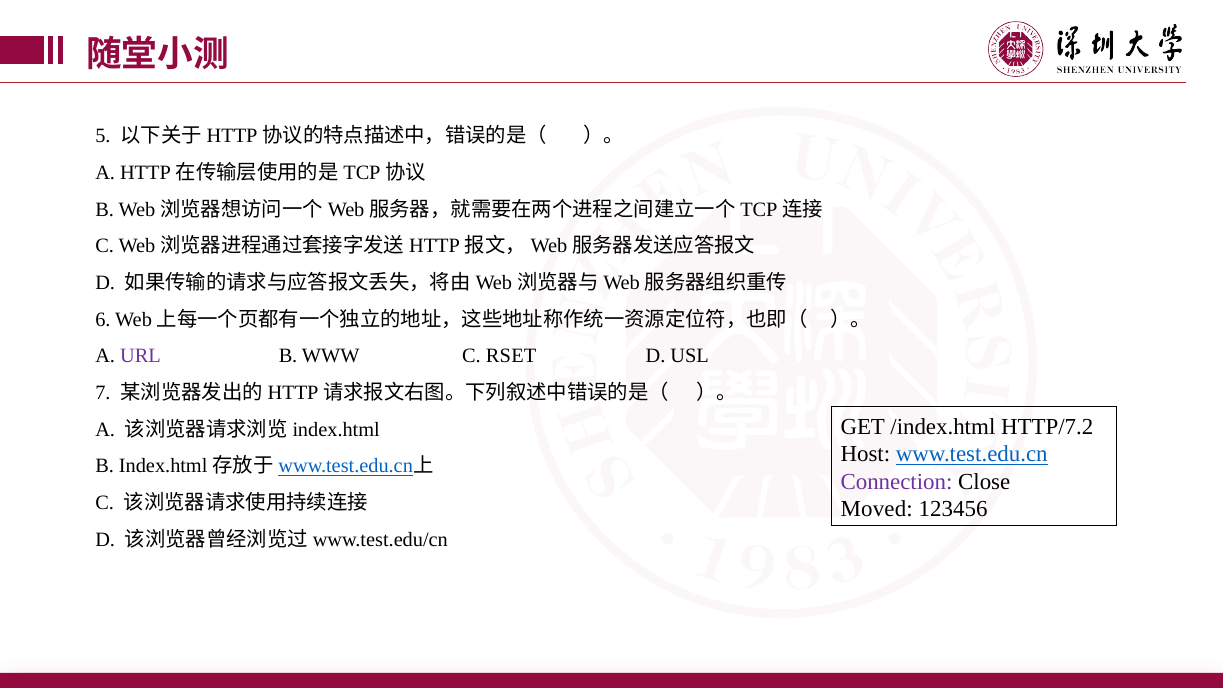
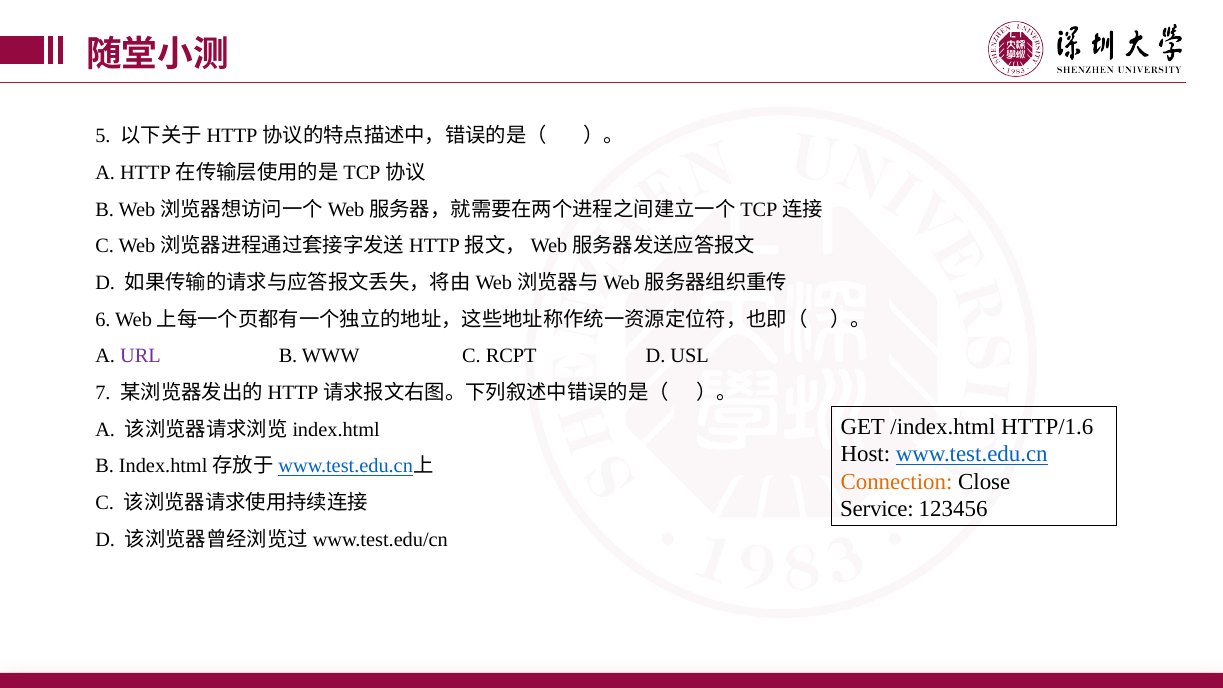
RSET: RSET -> RCPT (511, 356)
HTTP/7.2: HTTP/7.2 -> HTTP/1.6 (1047, 427)
Connection colour: purple -> orange (896, 482)
Moved: Moved -> Service (877, 509)
